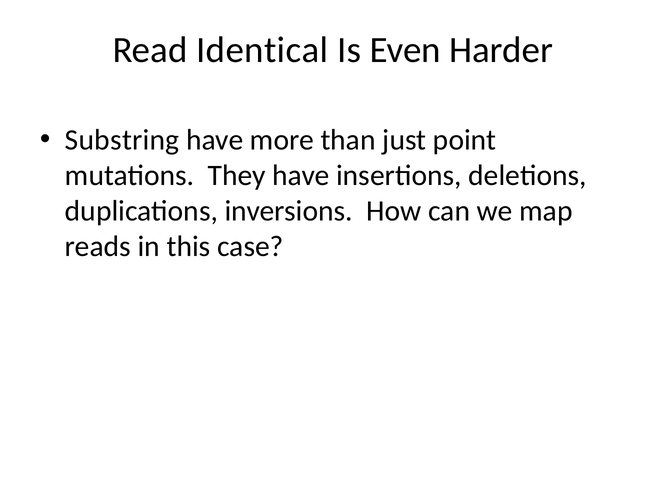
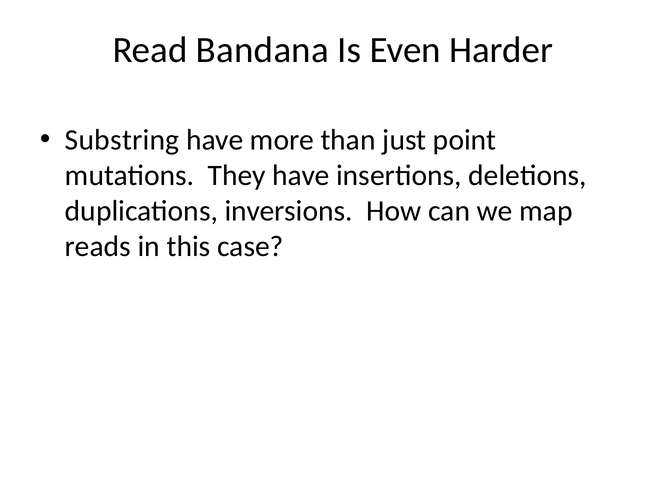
Identical: Identical -> Bandana (262, 50)
